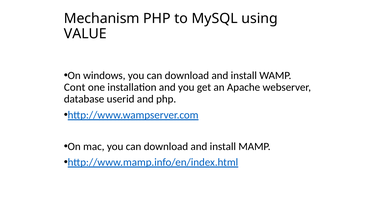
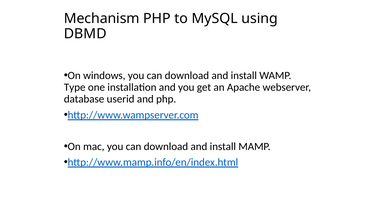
VALUE: VALUE -> DBMD (85, 34)
Cont: Cont -> Type (75, 87)
